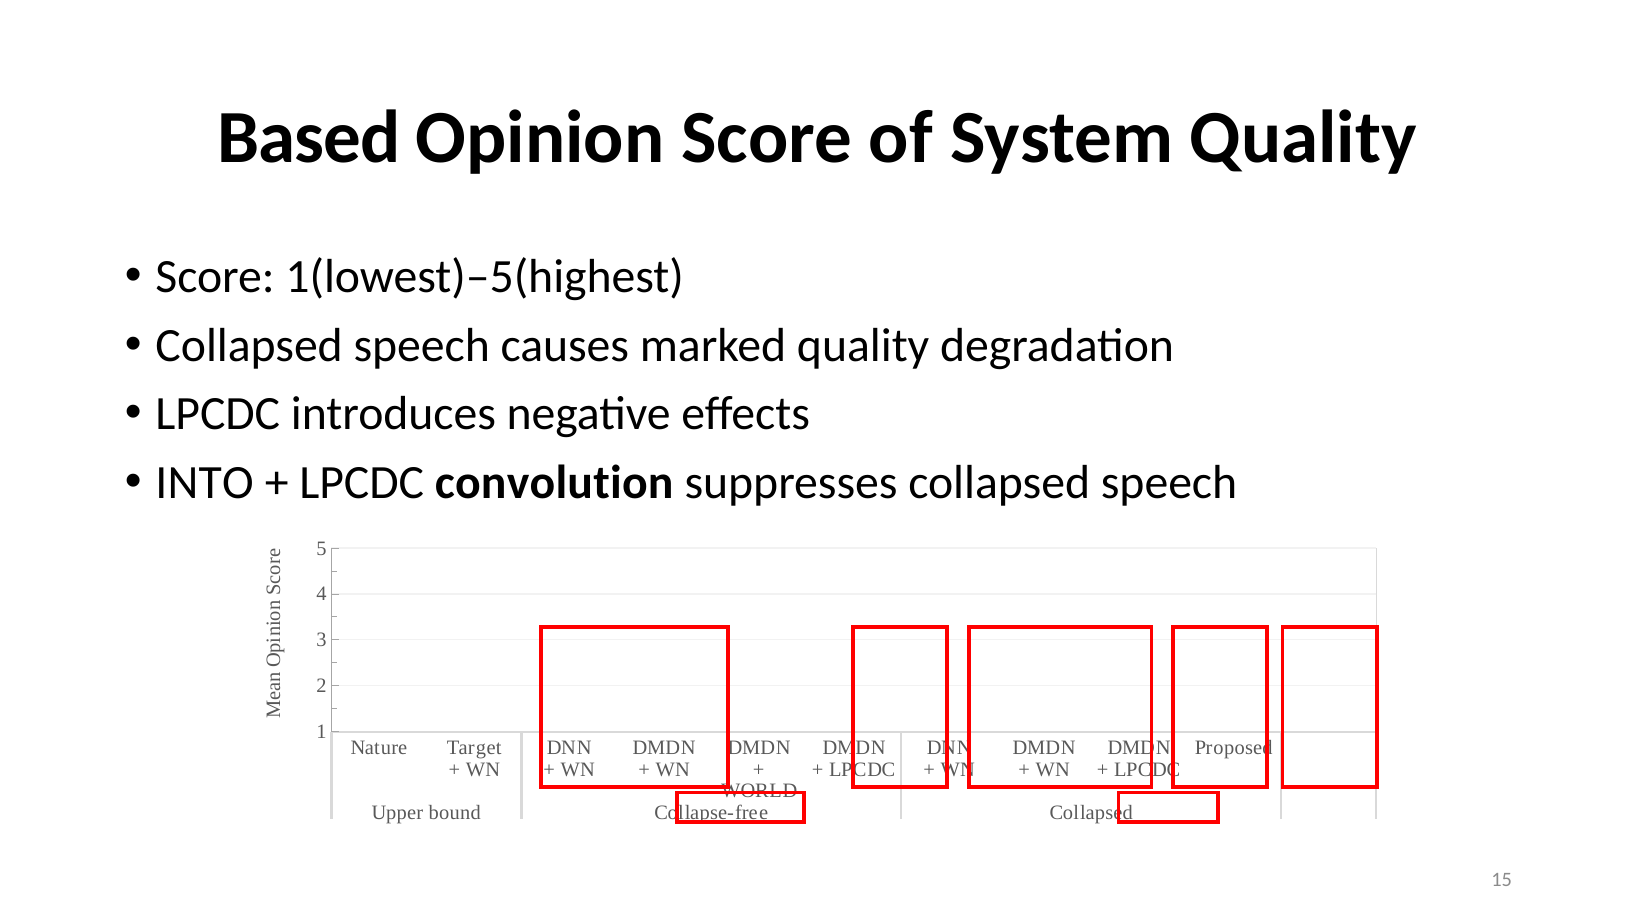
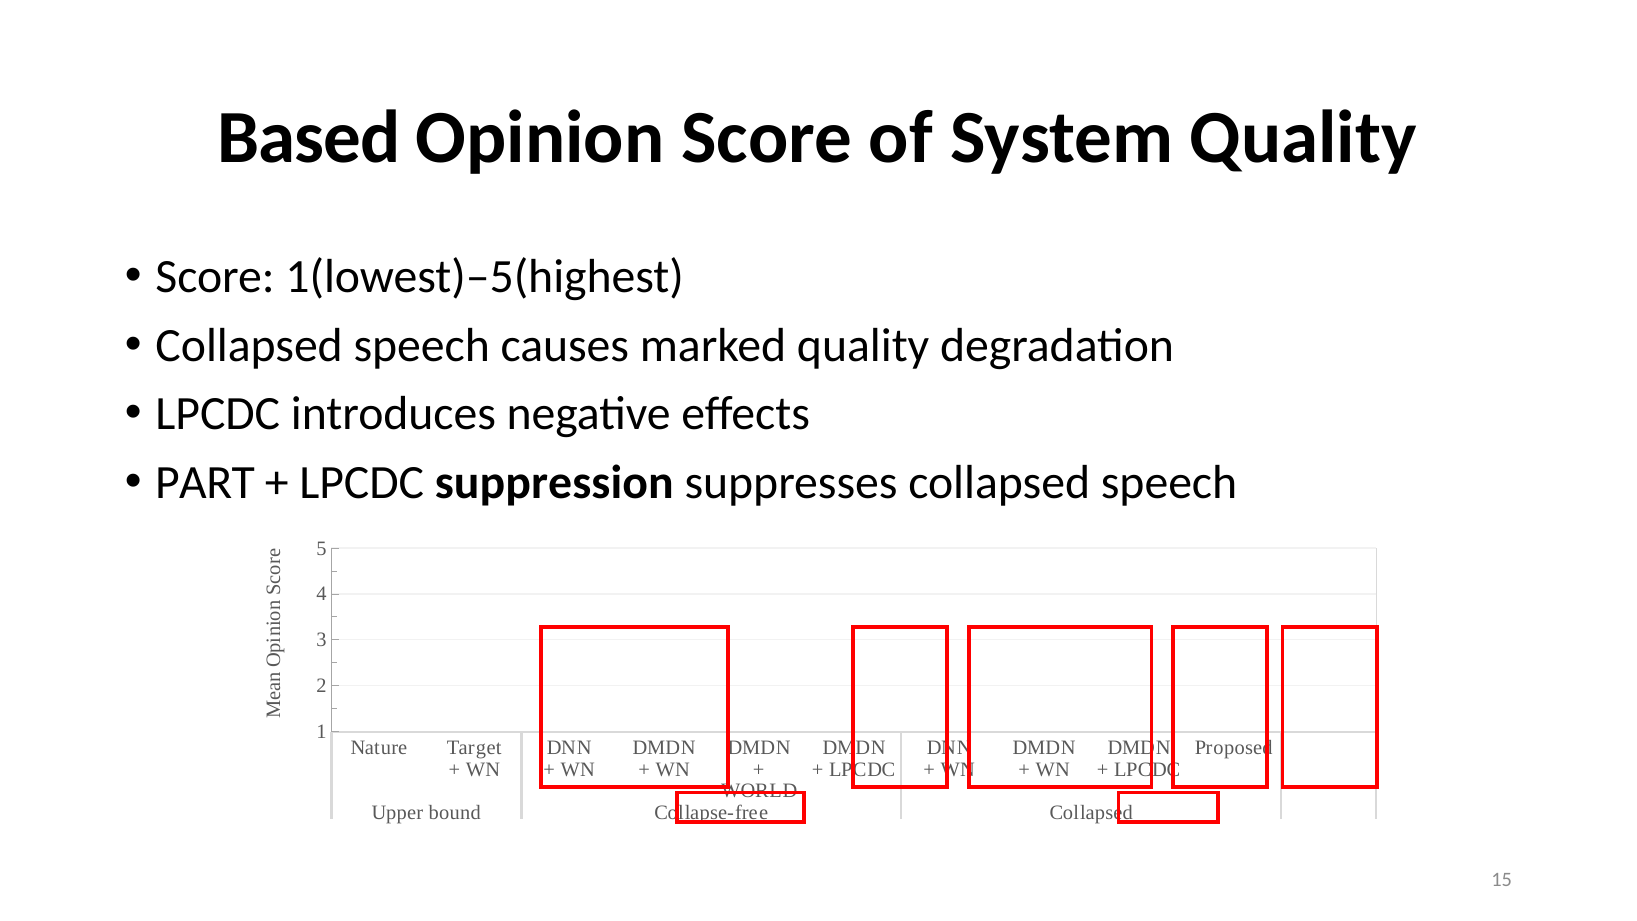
INTO: INTO -> PART (205, 482)
convolution: convolution -> suppression (554, 482)
